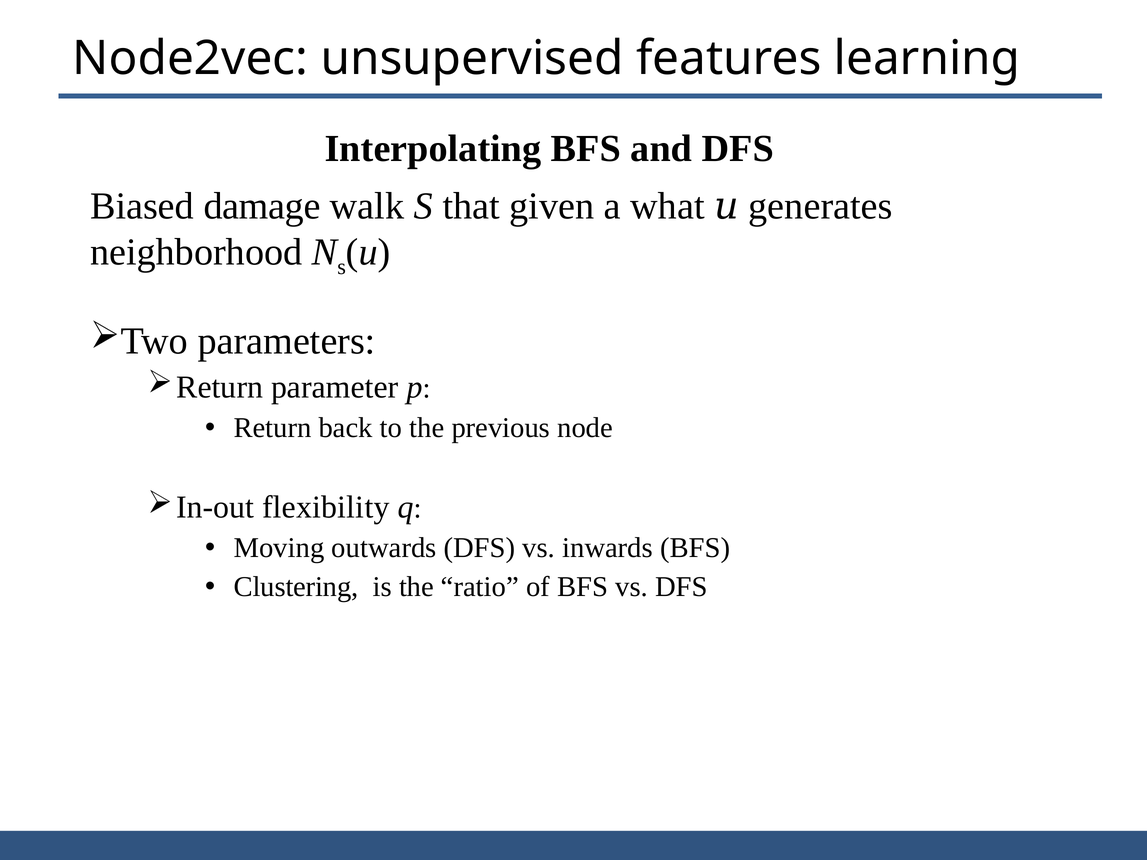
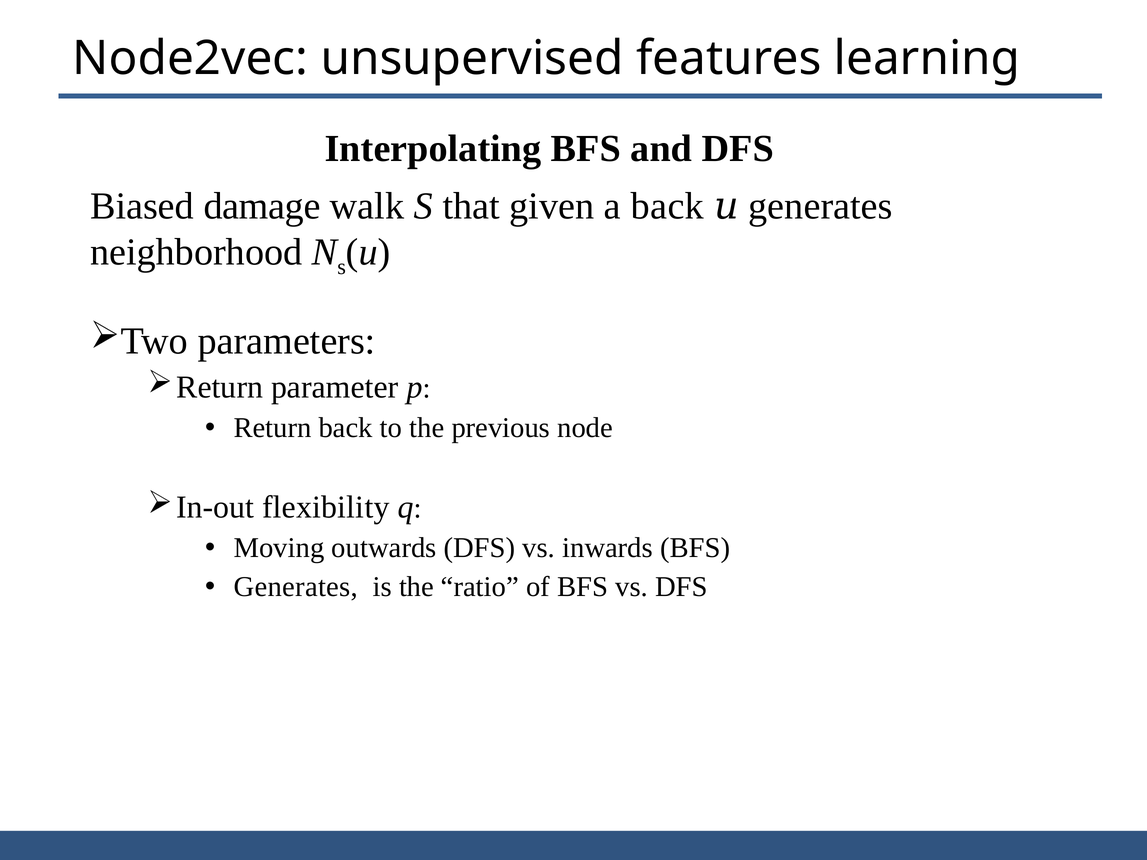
a what: what -> back (667, 206)
Clustering: Clustering -> Generates (296, 587)
